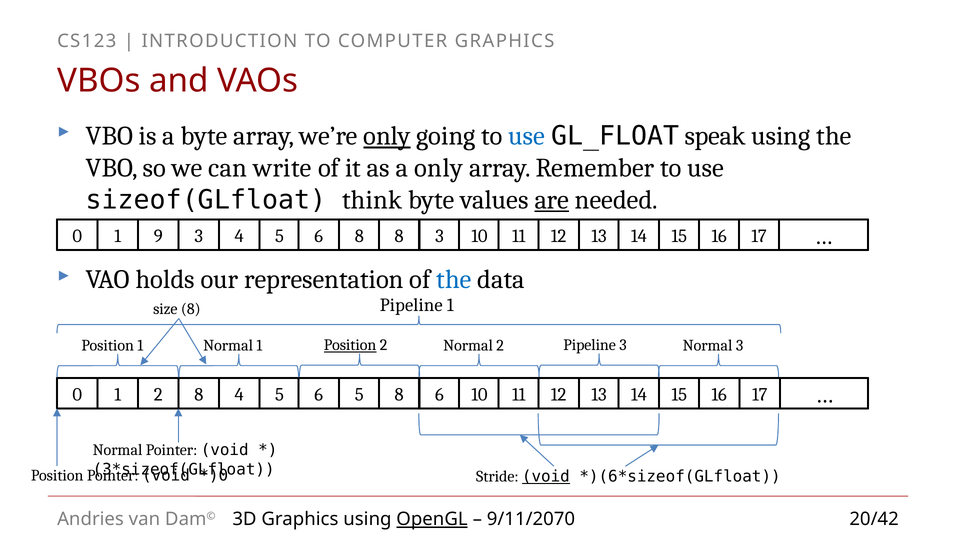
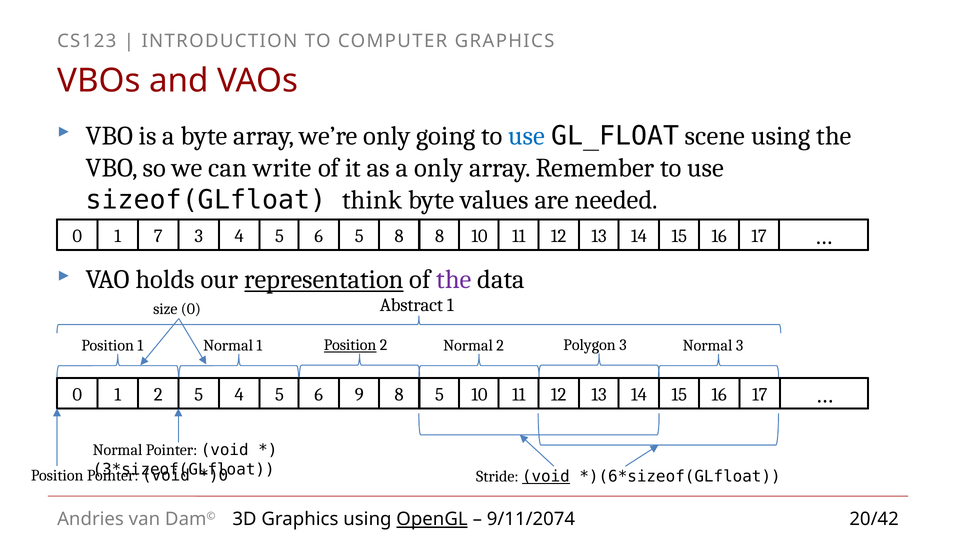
only underline: present -> none (387, 136)
speak: speak -> scene (715, 136)
are underline: present -> none (552, 200)
9: 9 -> 7 (158, 236)
6 8: 8 -> 5 (359, 236)
8 3: 3 -> 8 (440, 236)
representation underline: none -> present (324, 279)
the colour: blue -> purple (454, 279)
Pipeline: Pipeline -> Abstract (411, 305)
size 8: 8 -> 0 (191, 309)
2 Pipeline: Pipeline -> Polygon (590, 345)
2 8: 8 -> 5 (199, 394)
6 5: 5 -> 9 (359, 394)
8 6: 6 -> 5 (440, 394)
9/11/2070: 9/11/2070 -> 9/11/2074 (531, 519)
